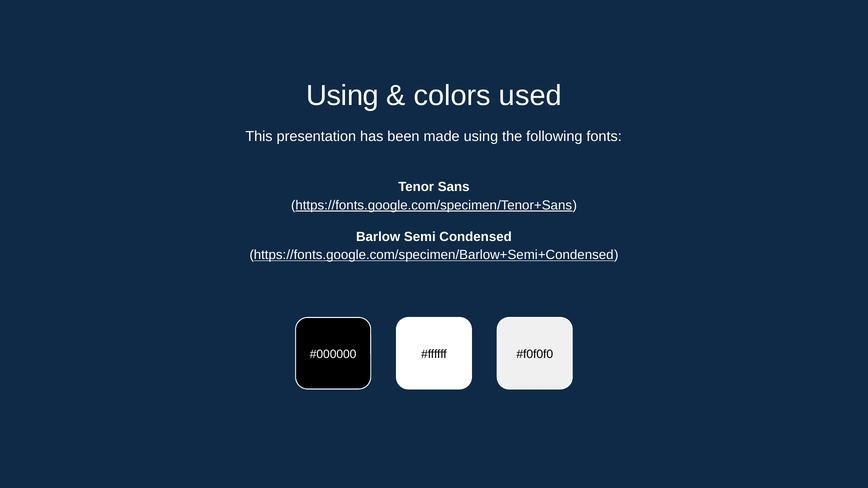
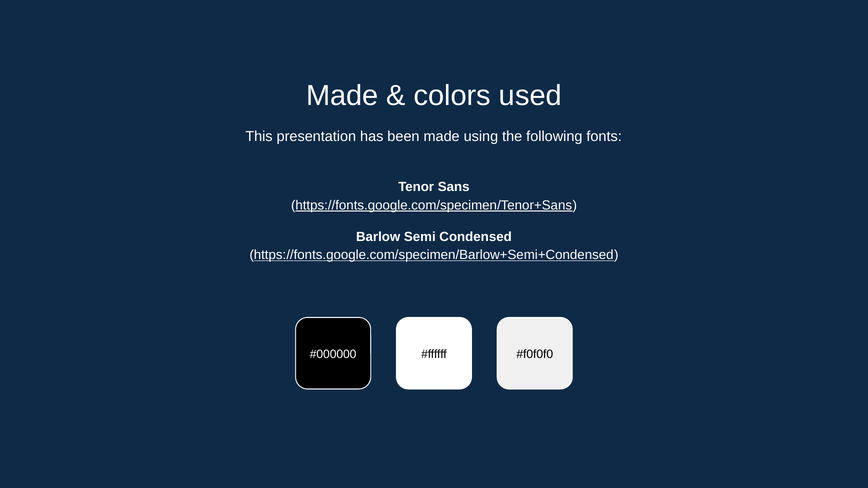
Using: Using -> Made (342, 96)
